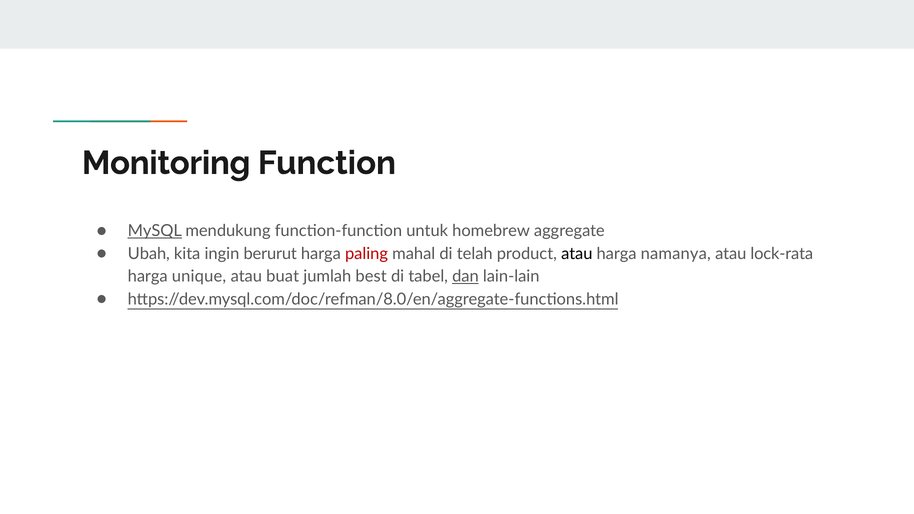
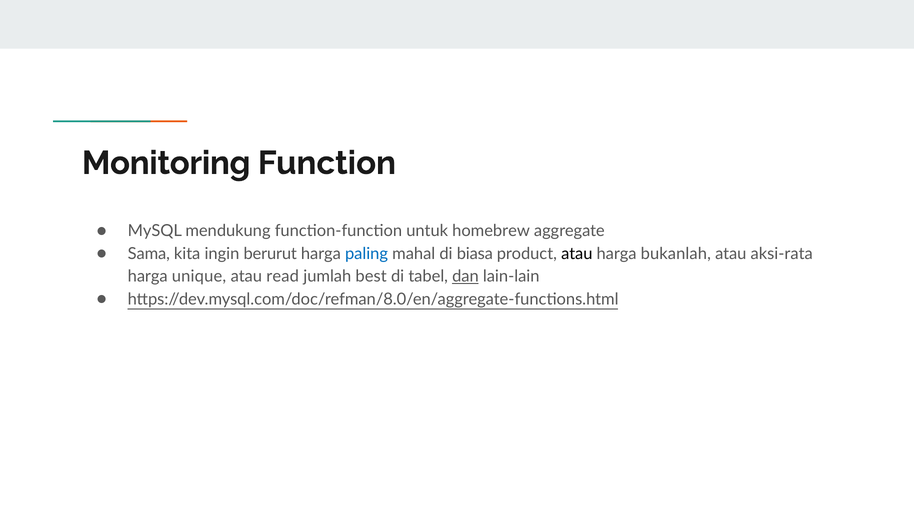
MySQL underline: present -> none (155, 231)
Ubah: Ubah -> Sama (149, 254)
paling colour: red -> blue (367, 254)
telah: telah -> biasa (475, 254)
namanya: namanya -> bukanlah (676, 254)
lock-rata: lock-rata -> aksi-rata (782, 254)
buat: buat -> read (283, 277)
